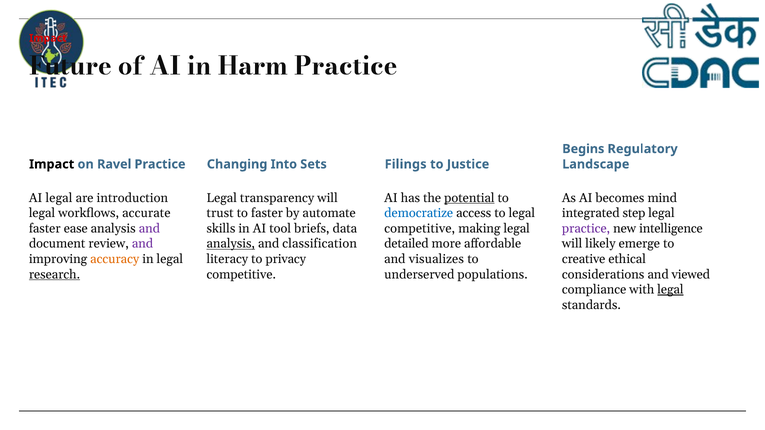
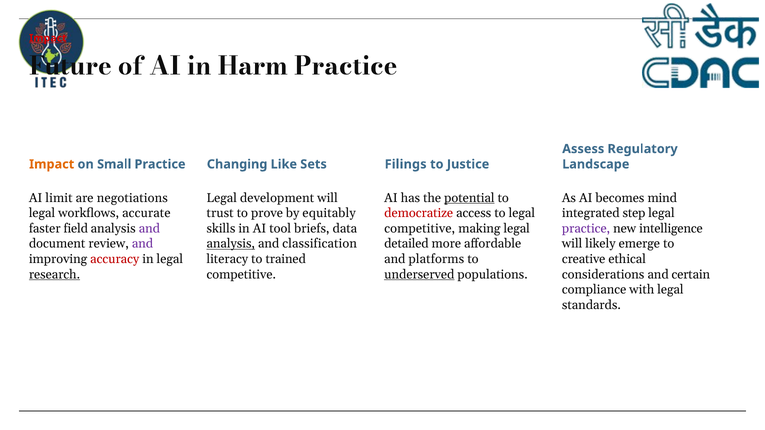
Impact underline: none -> present (48, 38)
Begins: Begins -> Assess (583, 149)
Impact colour: black -> orange (52, 164)
Ravel: Ravel -> Small (114, 164)
Into: Into -> Like (284, 164)
AI legal: legal -> limit (59, 198)
introduction: introduction -> negotiations (132, 198)
transparency: transparency -> development (277, 198)
to faster: faster -> prove (267, 213)
automate: automate -> equitably (329, 213)
democratize colour: blue -> red (419, 213)
ease: ease -> field (76, 229)
accuracy colour: orange -> red (115, 259)
privacy: privacy -> trained (286, 259)
visualizes: visualizes -> platforms (436, 259)
underserved underline: none -> present (419, 275)
viewed: viewed -> certain (691, 275)
legal underline: present -> none (670, 290)
